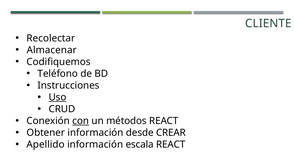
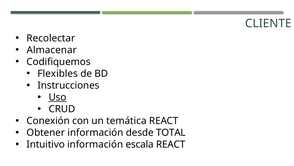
Teléfono: Teléfono -> Flexibles (58, 73)
con underline: present -> none (81, 120)
métodos: métodos -> temática (126, 120)
CREAR: CREAR -> TOTAL (171, 132)
Apellido: Apellido -> Intuitivo (46, 144)
